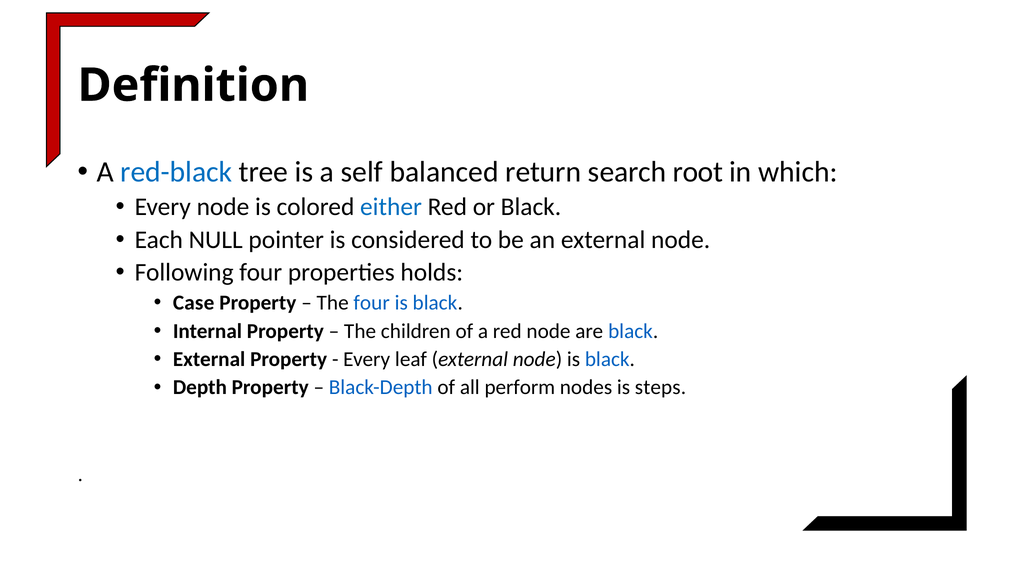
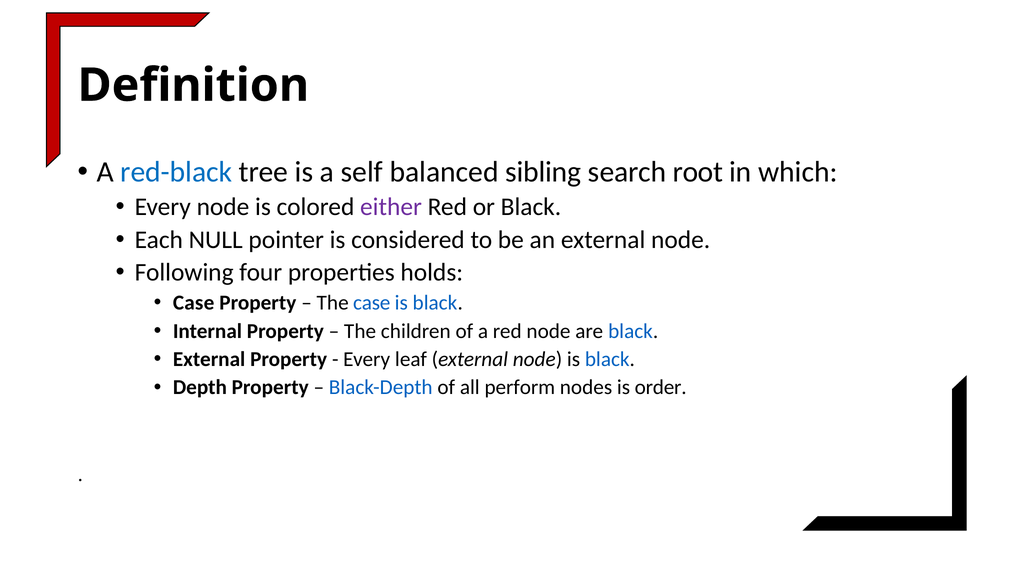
return: return -> sibling (543, 172)
either colour: blue -> purple (391, 207)
The four: four -> case (372, 303)
steps: steps -> order (661, 387)
